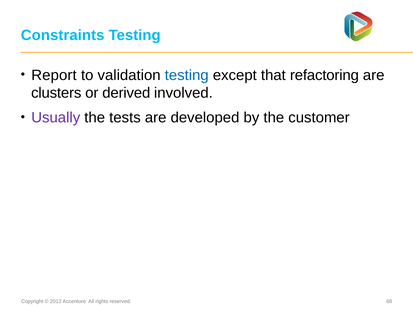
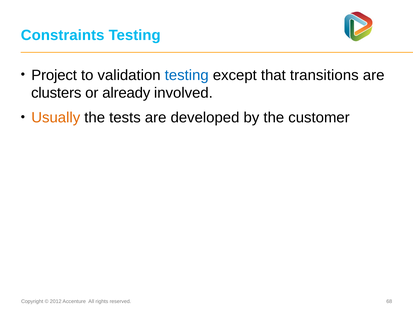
Report: Report -> Project (54, 75)
refactoring: refactoring -> transitions (324, 75)
derived: derived -> already (126, 93)
Usually colour: purple -> orange (56, 118)
